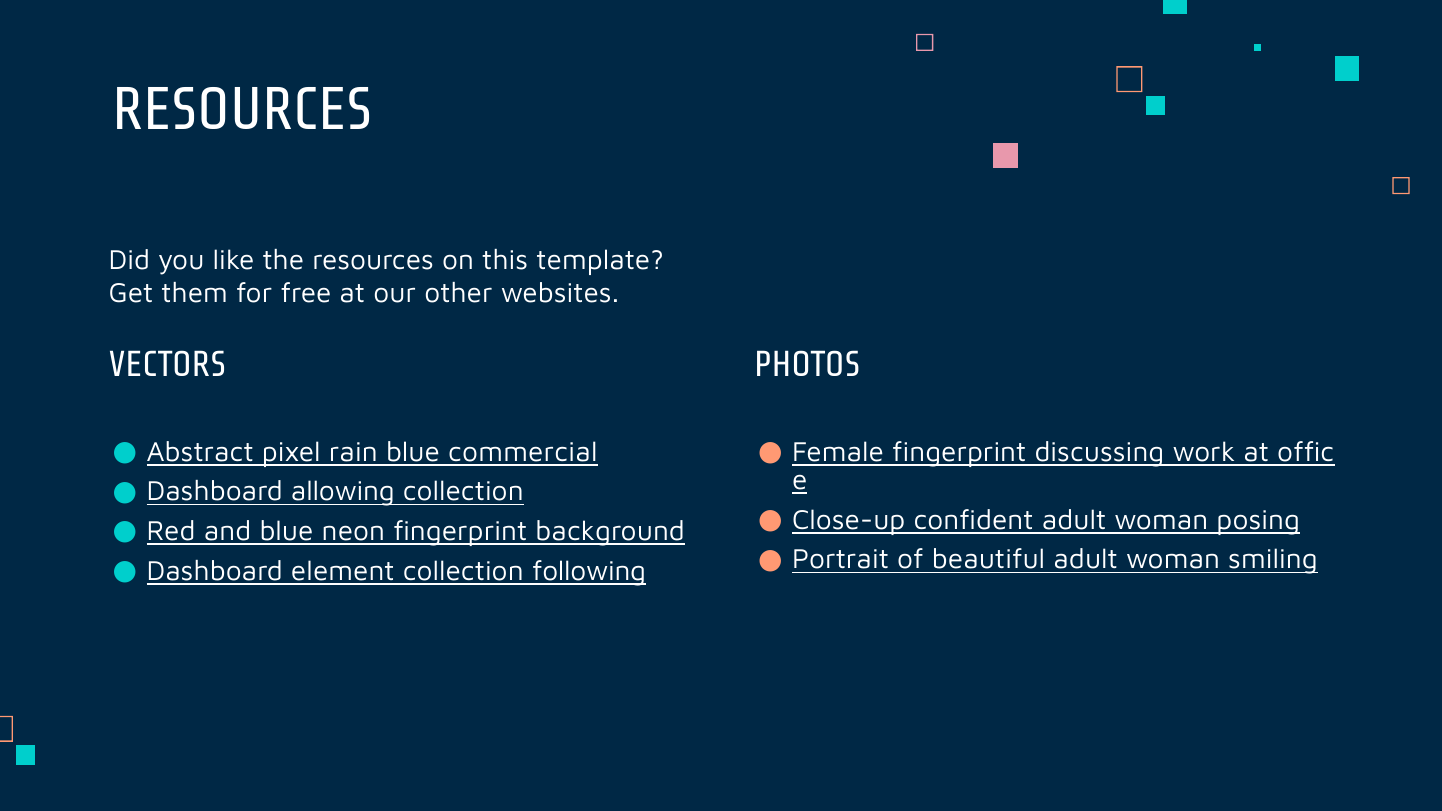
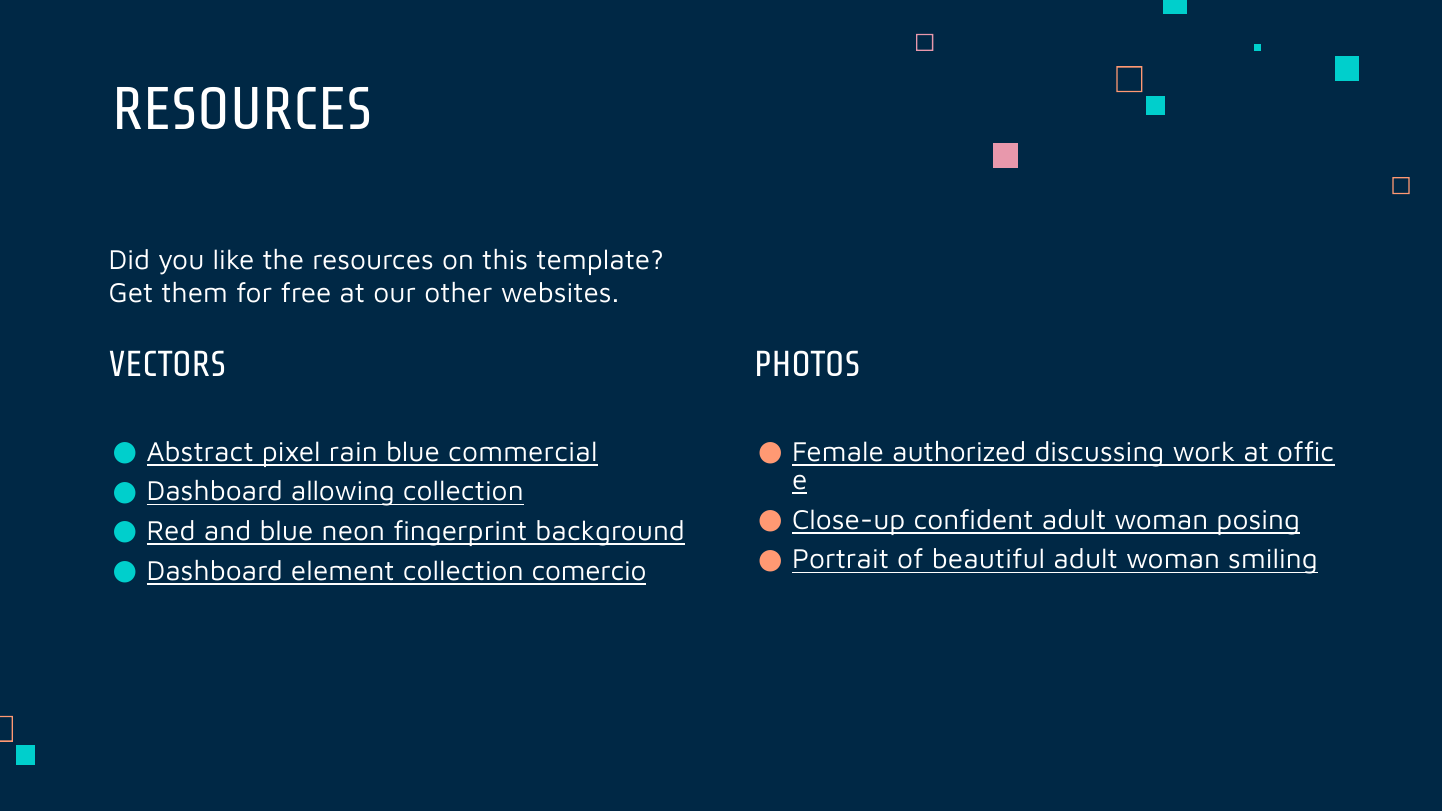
Female fingerprint: fingerprint -> authorized (959, 452)
following: following -> comercio (589, 571)
